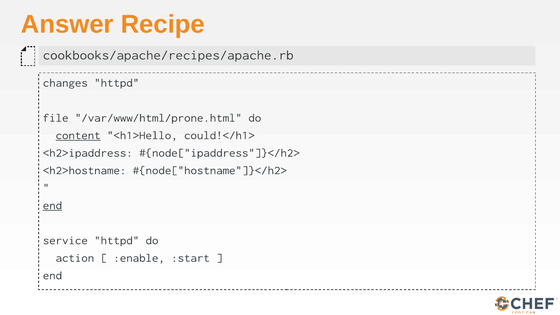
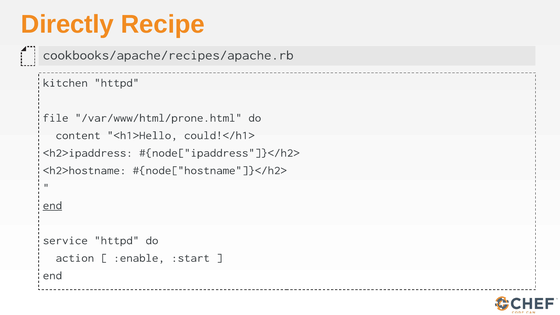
Answer: Answer -> Directly (67, 24)
changes: changes -> kitchen (65, 83)
content underline: present -> none (78, 135)
